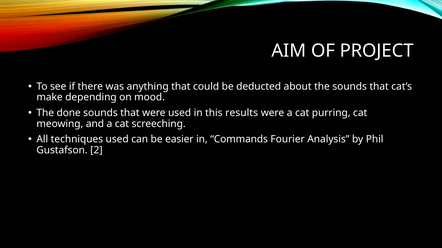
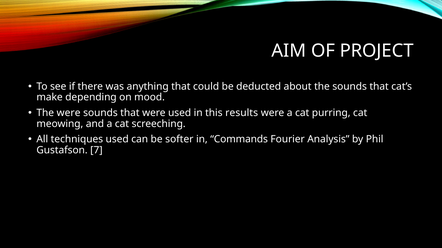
The done: done -> were (69, 113)
easier: easier -> softer (179, 140)
2: 2 -> 7 (96, 151)
